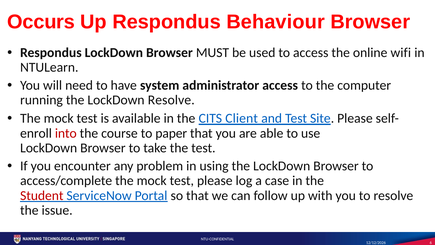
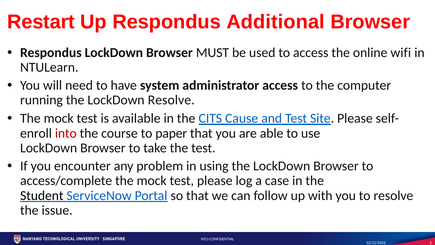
Occurs: Occurs -> Restart (41, 22)
Behaviour: Behaviour -> Additional (276, 22)
Client: Client -> Cause (242, 118)
Student colour: red -> black (42, 195)
